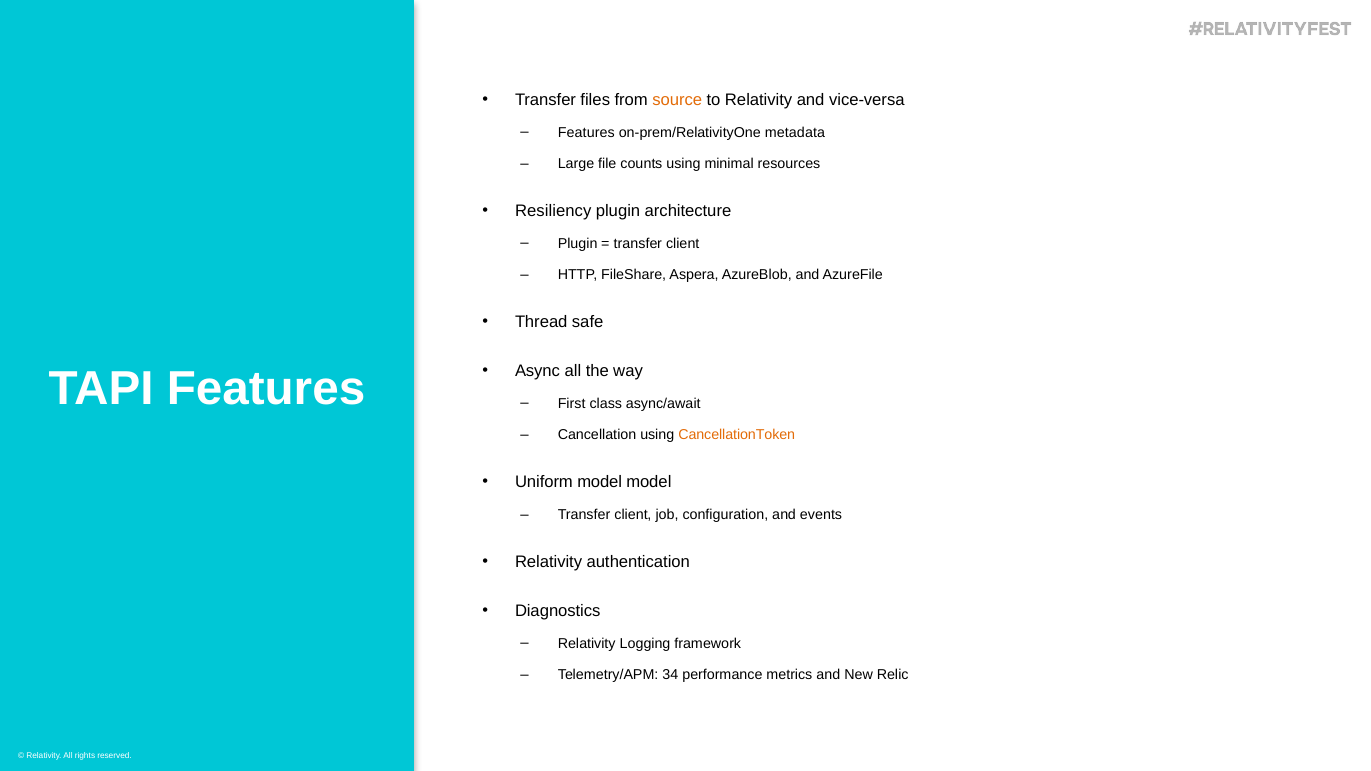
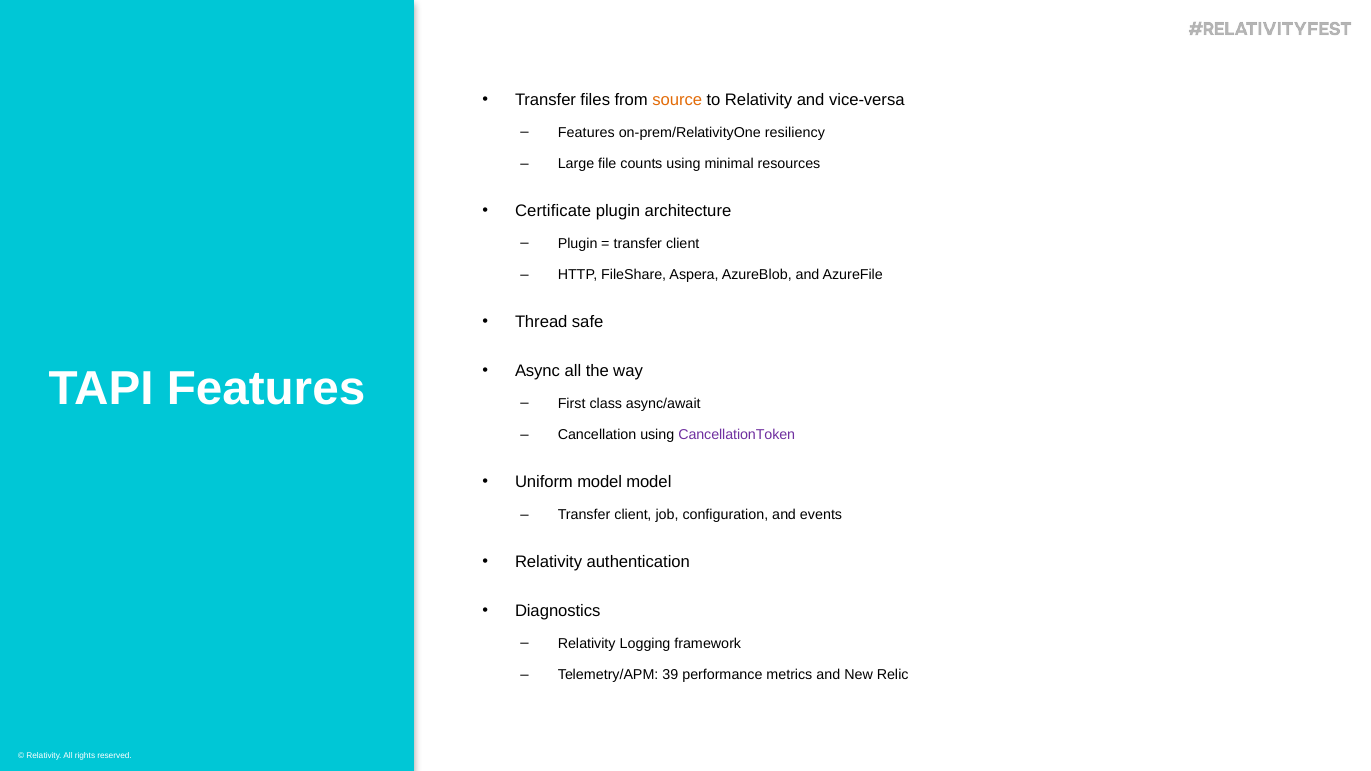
metadata: metadata -> resiliency (795, 132)
Resiliency: Resiliency -> Certificate (553, 211)
CancellationToken colour: orange -> purple (737, 435)
34: 34 -> 39 (670, 675)
